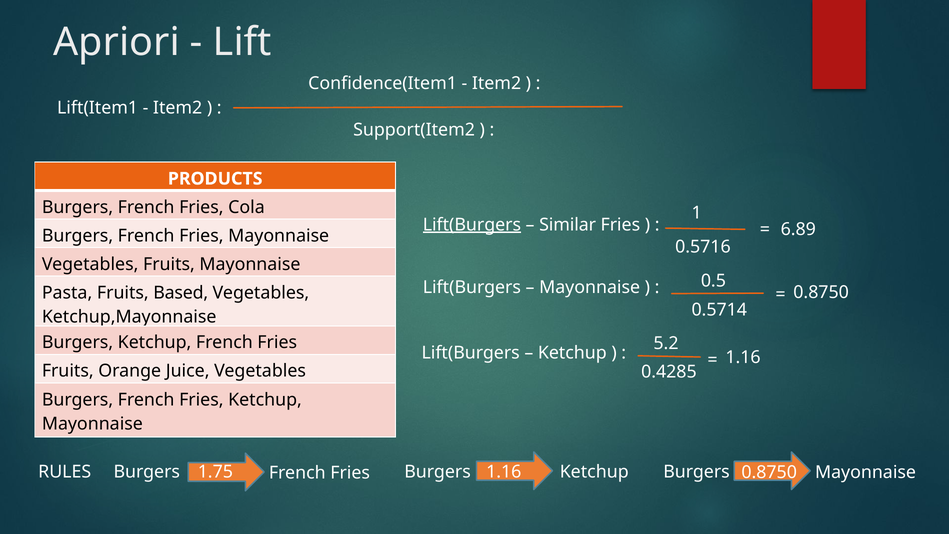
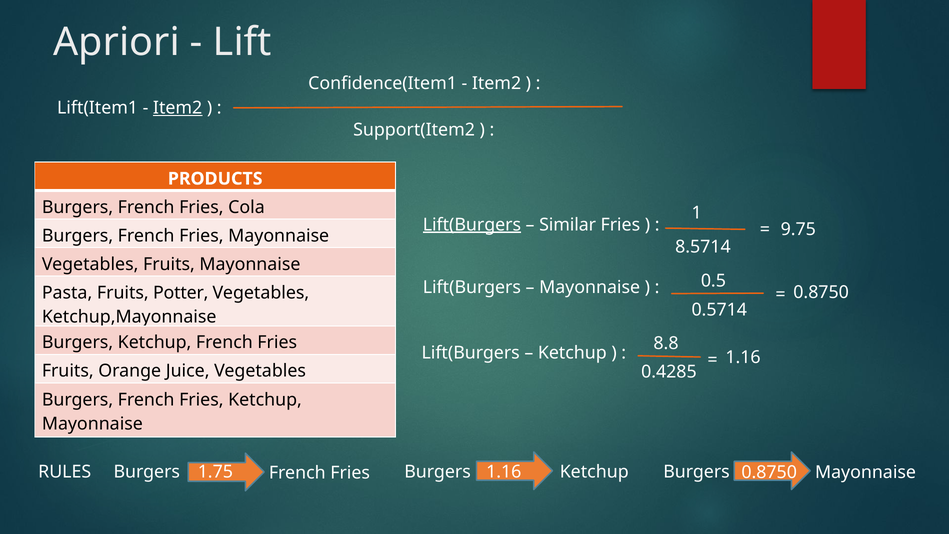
Item2 underline: none -> present (178, 108)
6.89: 6.89 -> 9.75 (798, 229)
0.5716: 0.5716 -> 8.5714 (703, 247)
Based: Based -> Potter (181, 293)
5.2: 5.2 -> 8.8 (666, 343)
